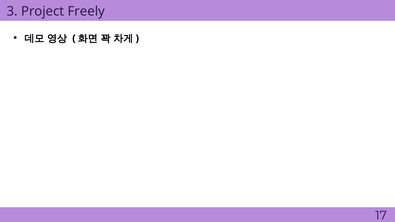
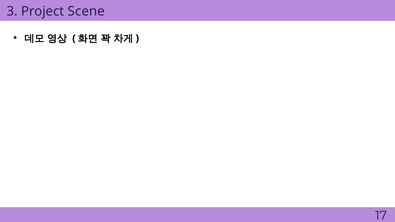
Freely: Freely -> Scene (86, 11)
